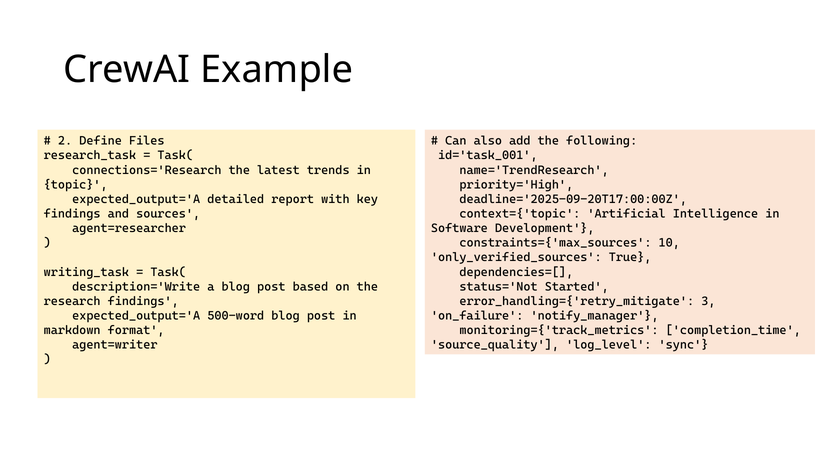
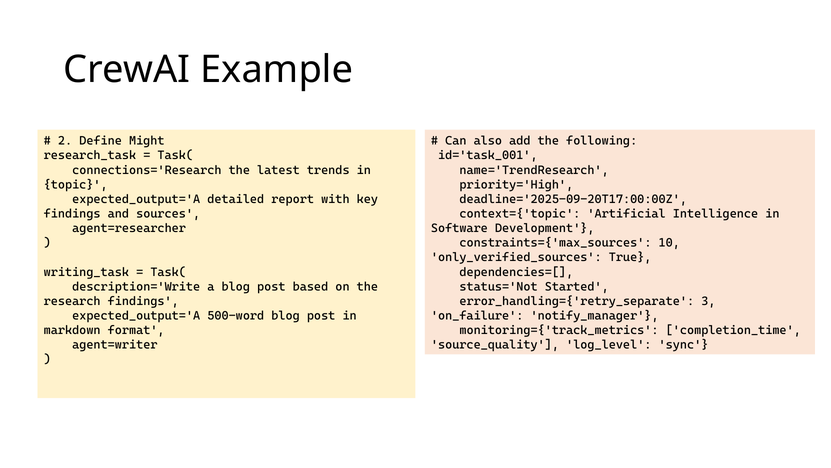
Files: Files -> Might (147, 141)
error_handling={'retry_mitigate: error_handling={'retry_mitigate -> error_handling={'retry_separate (577, 301)
